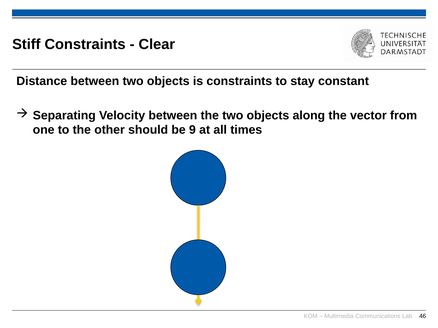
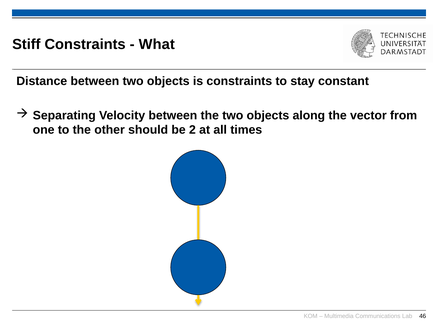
Clear: Clear -> What (157, 44)
9: 9 -> 2 (192, 130)
